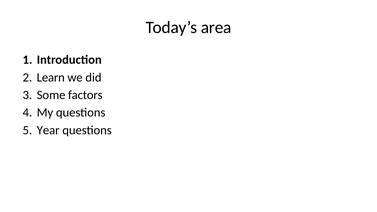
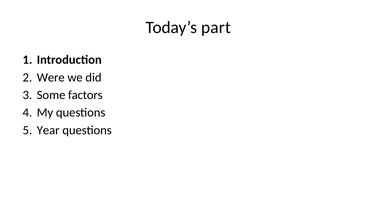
area: area -> part (216, 27)
Learn: Learn -> Were (51, 77)
